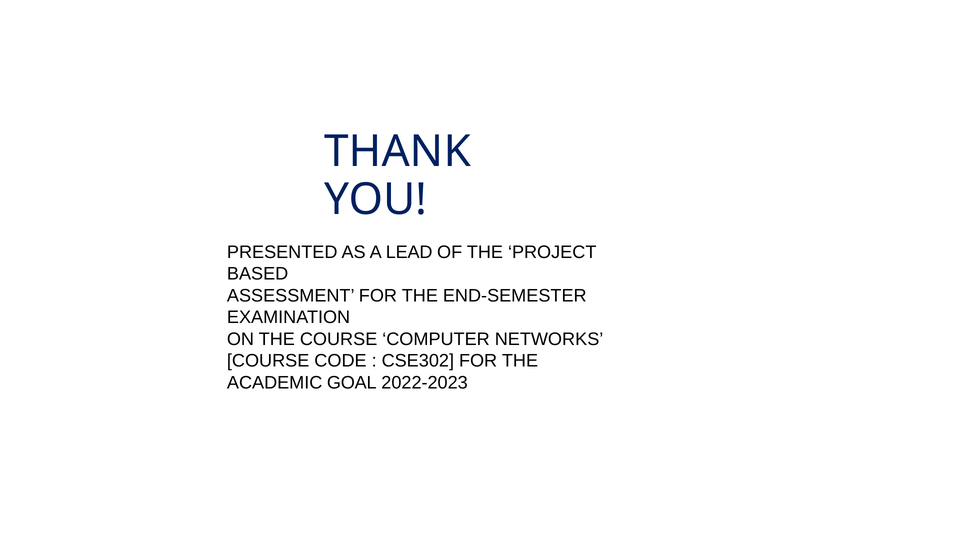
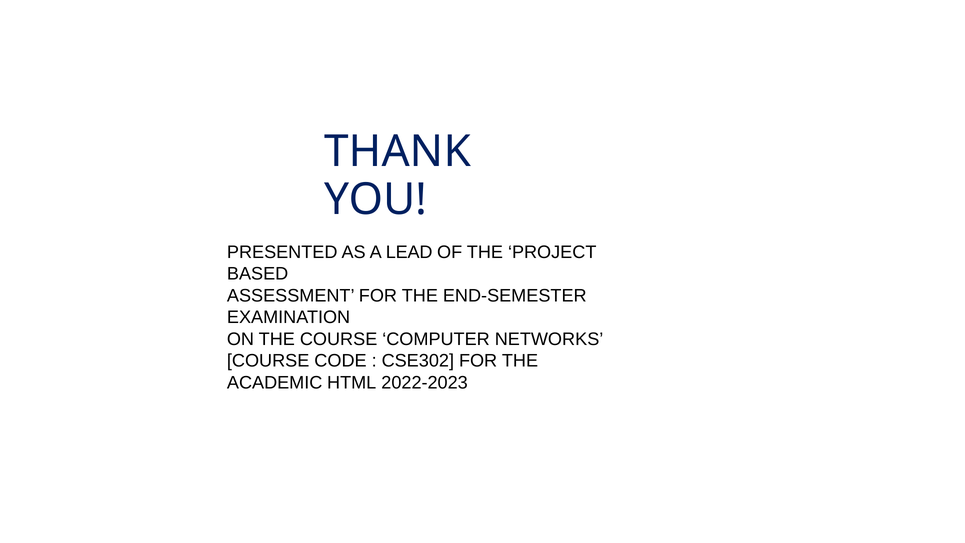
GOAL: GOAL -> HTML (352, 382)
